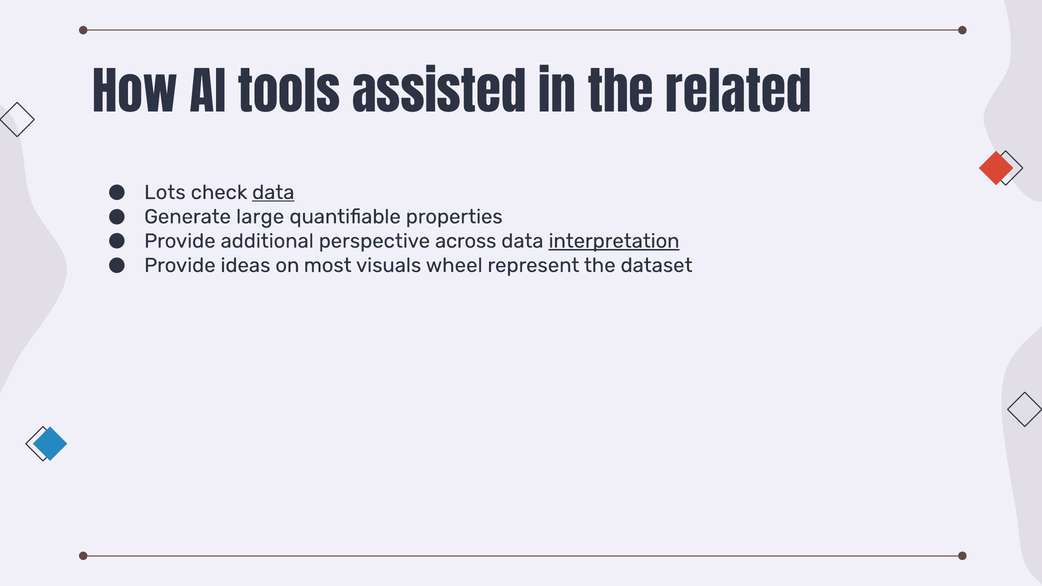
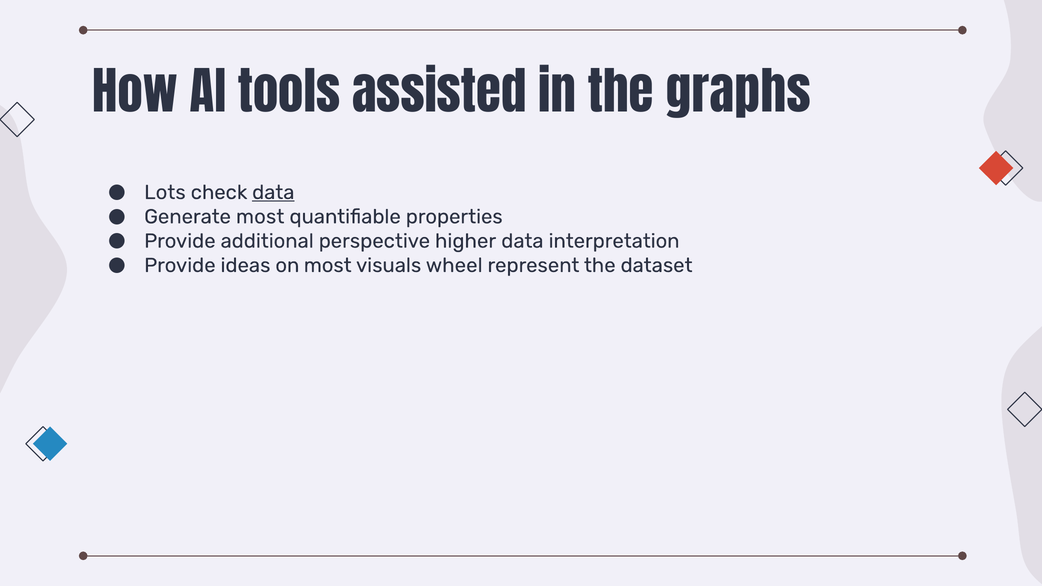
related: related -> graphs (738, 95)
Generate large: large -> most (260, 217)
across: across -> higher (466, 241)
interpretation underline: present -> none (614, 241)
